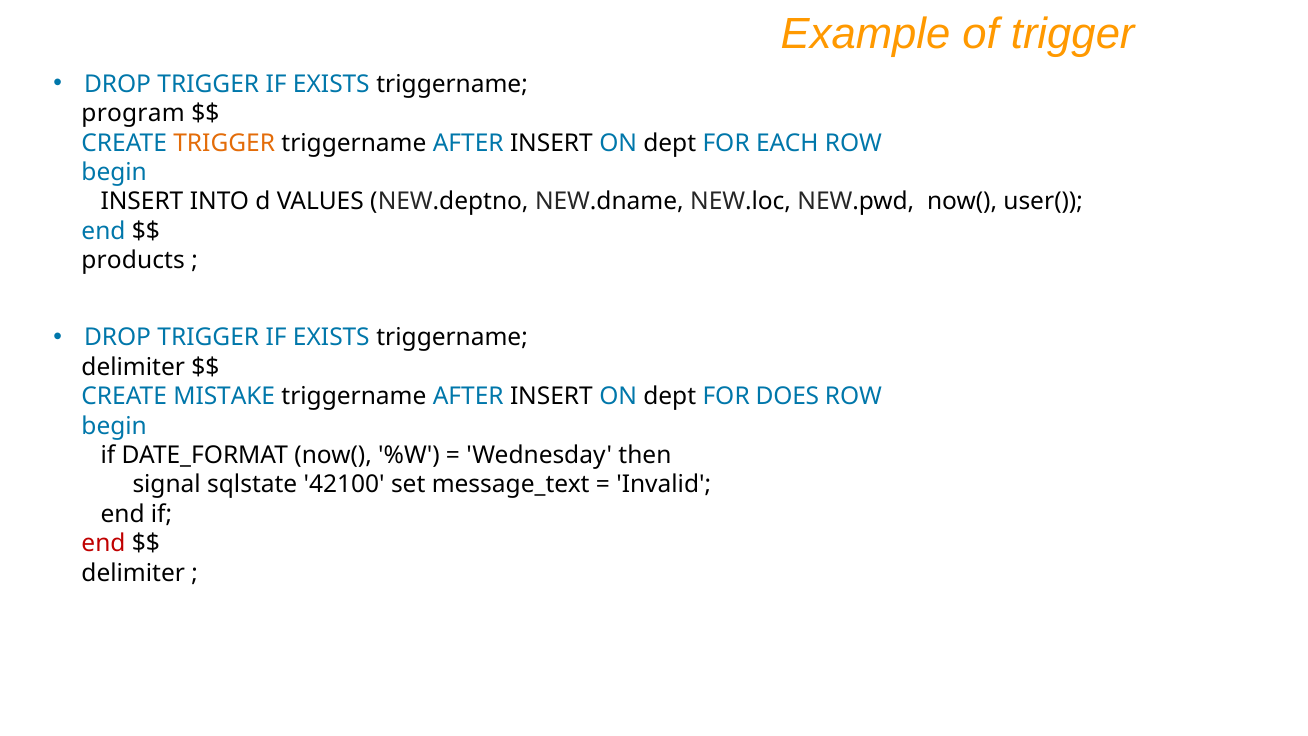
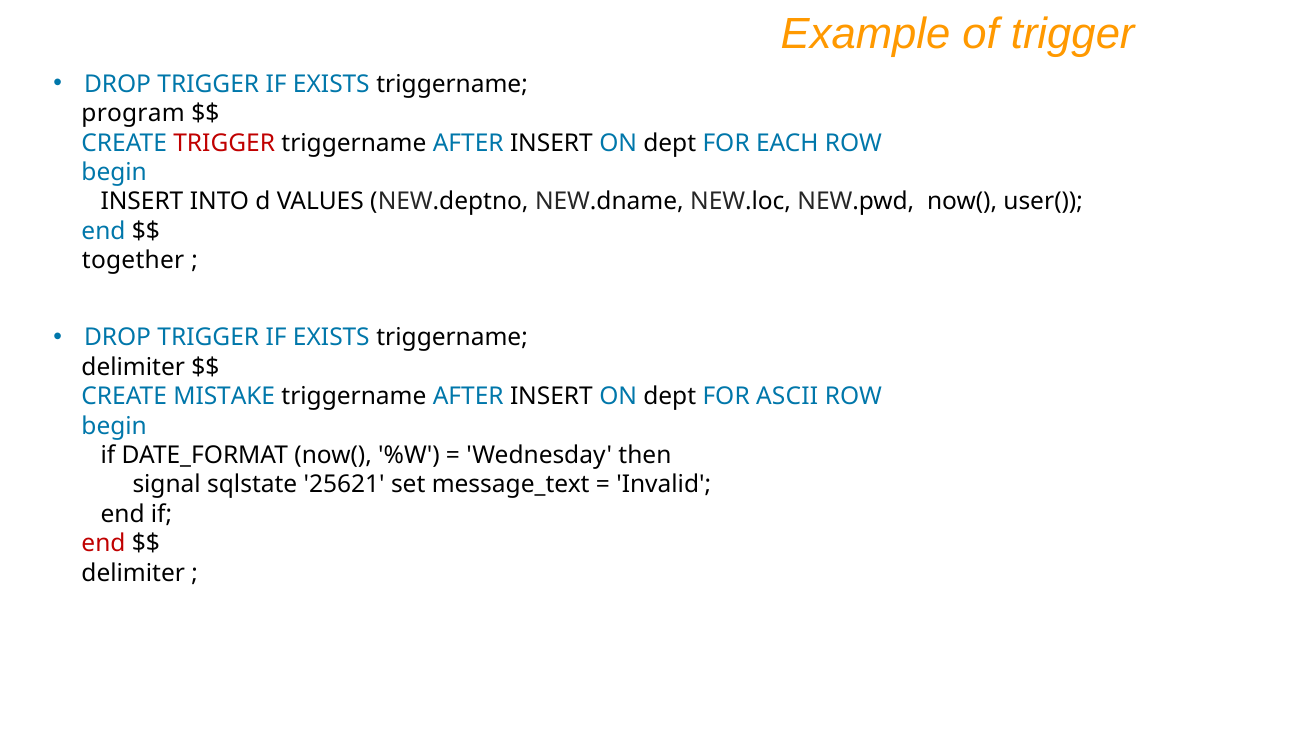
TRIGGER colour: orange -> red (224, 143)
products: products -> together (133, 261)
DOES: DOES -> ASCII (787, 396)
42100: 42100 -> 25621 (344, 485)
